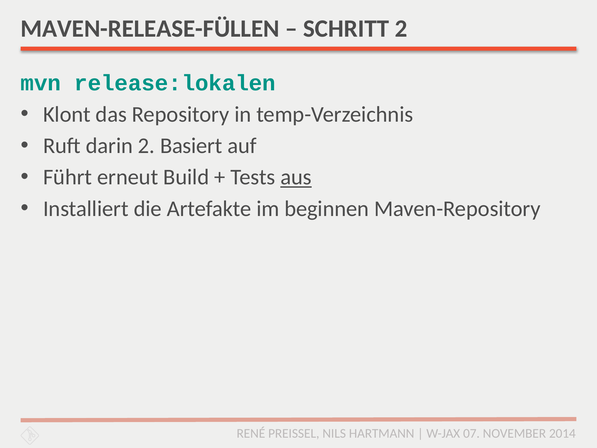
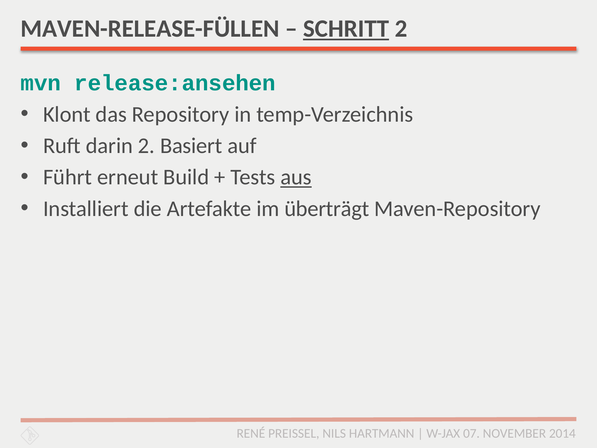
SCHRITT underline: none -> present (346, 29)
release:lokalen: release:lokalen -> release:ansehen (175, 83)
beginnen: beginnen -> überträgt (327, 209)
